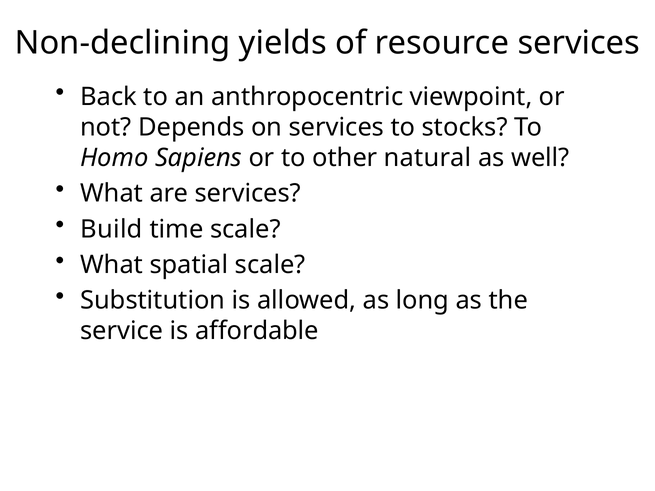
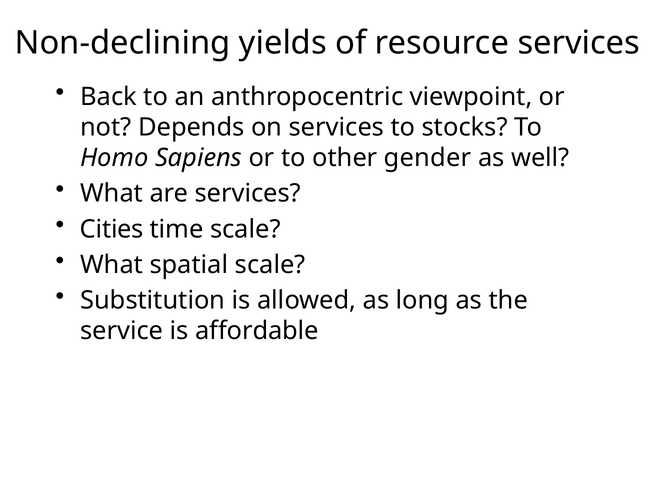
natural: natural -> gender (428, 158)
Build: Build -> Cities (112, 229)
